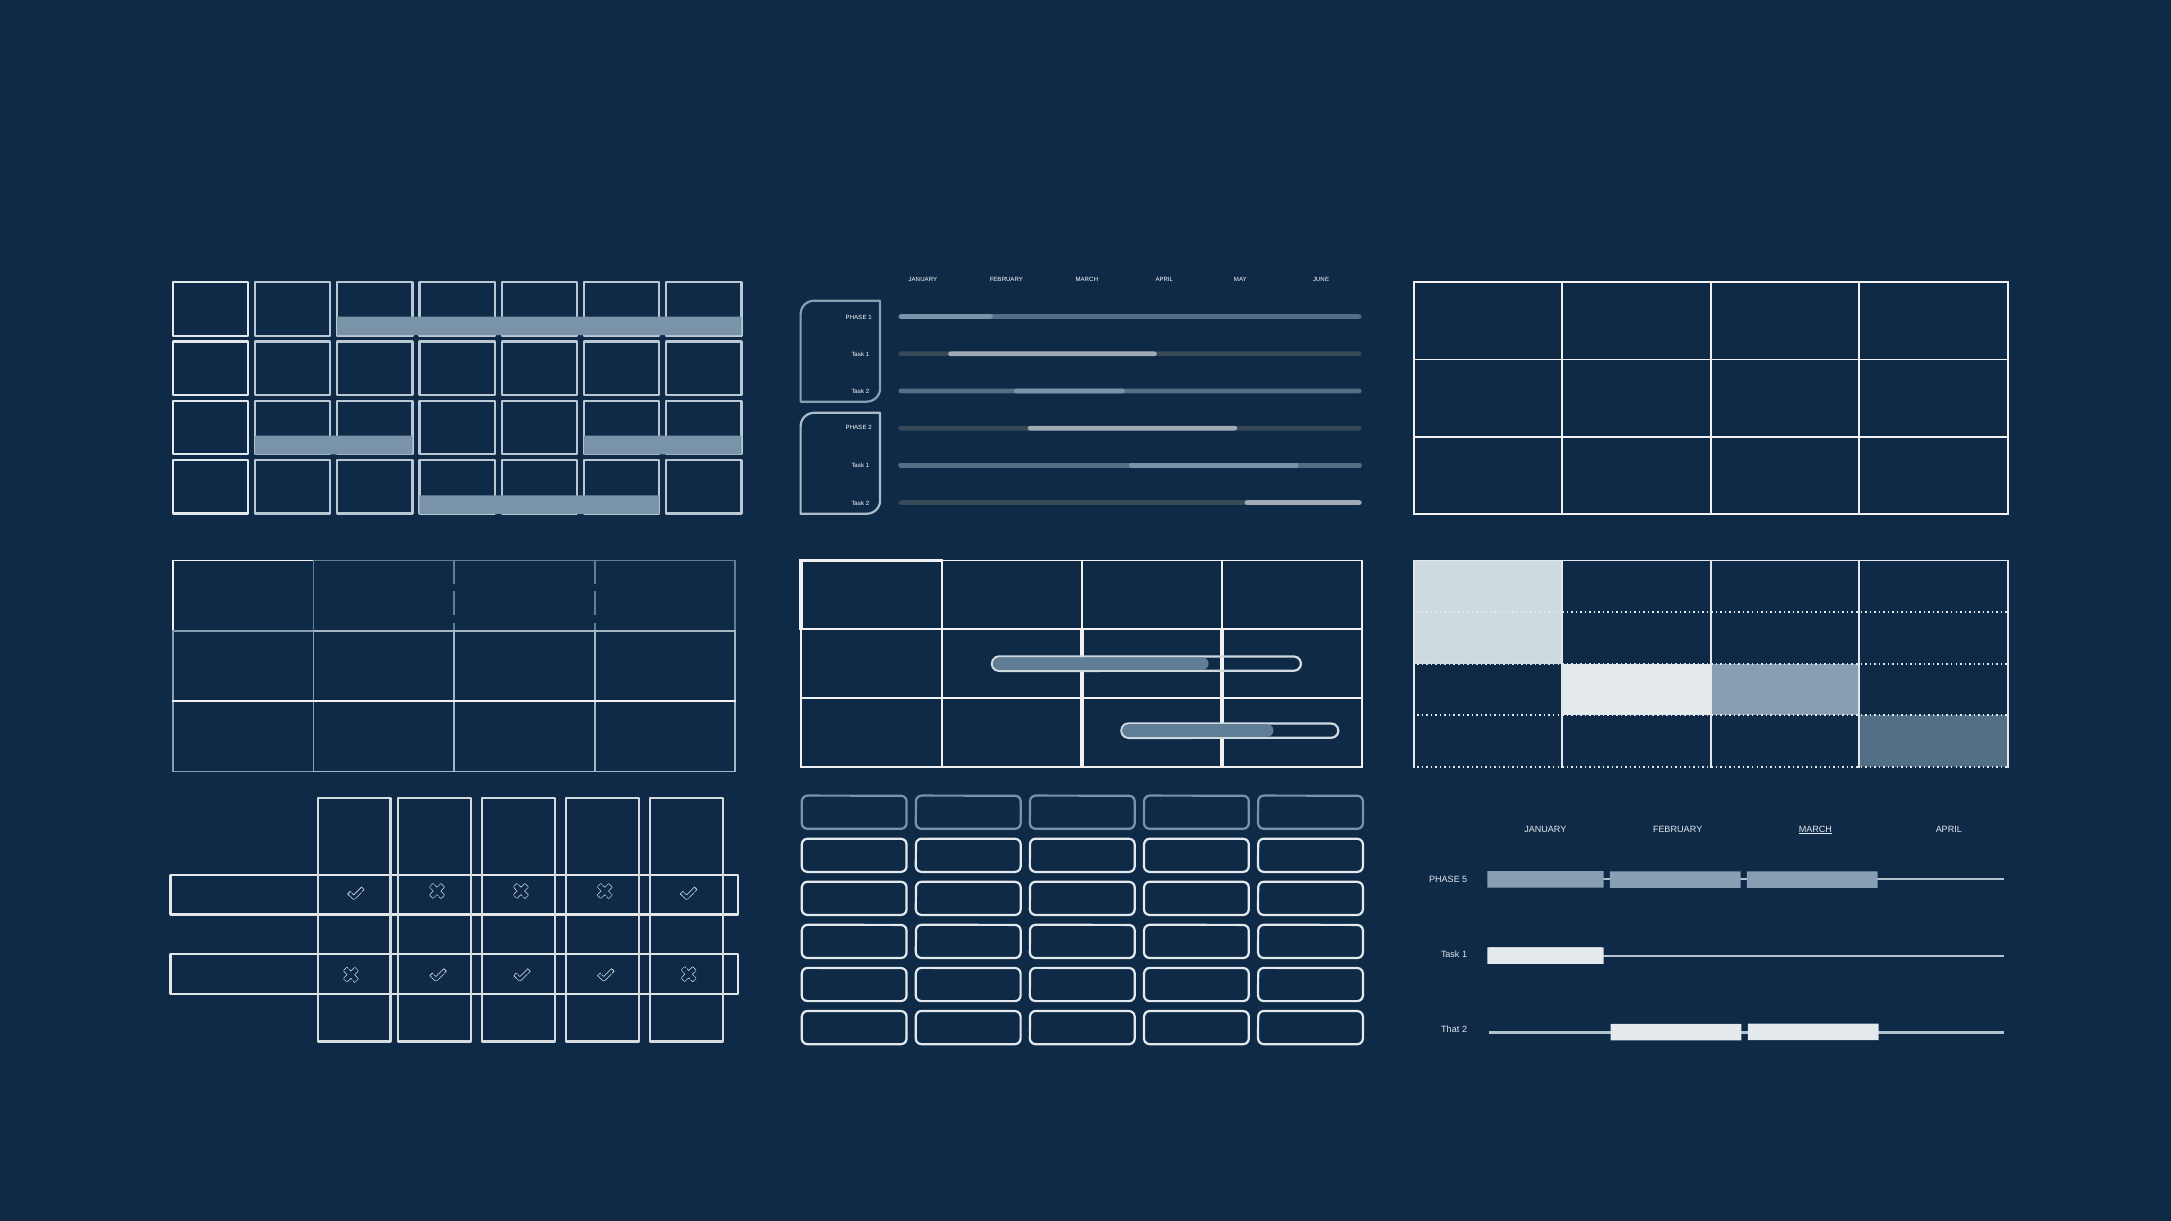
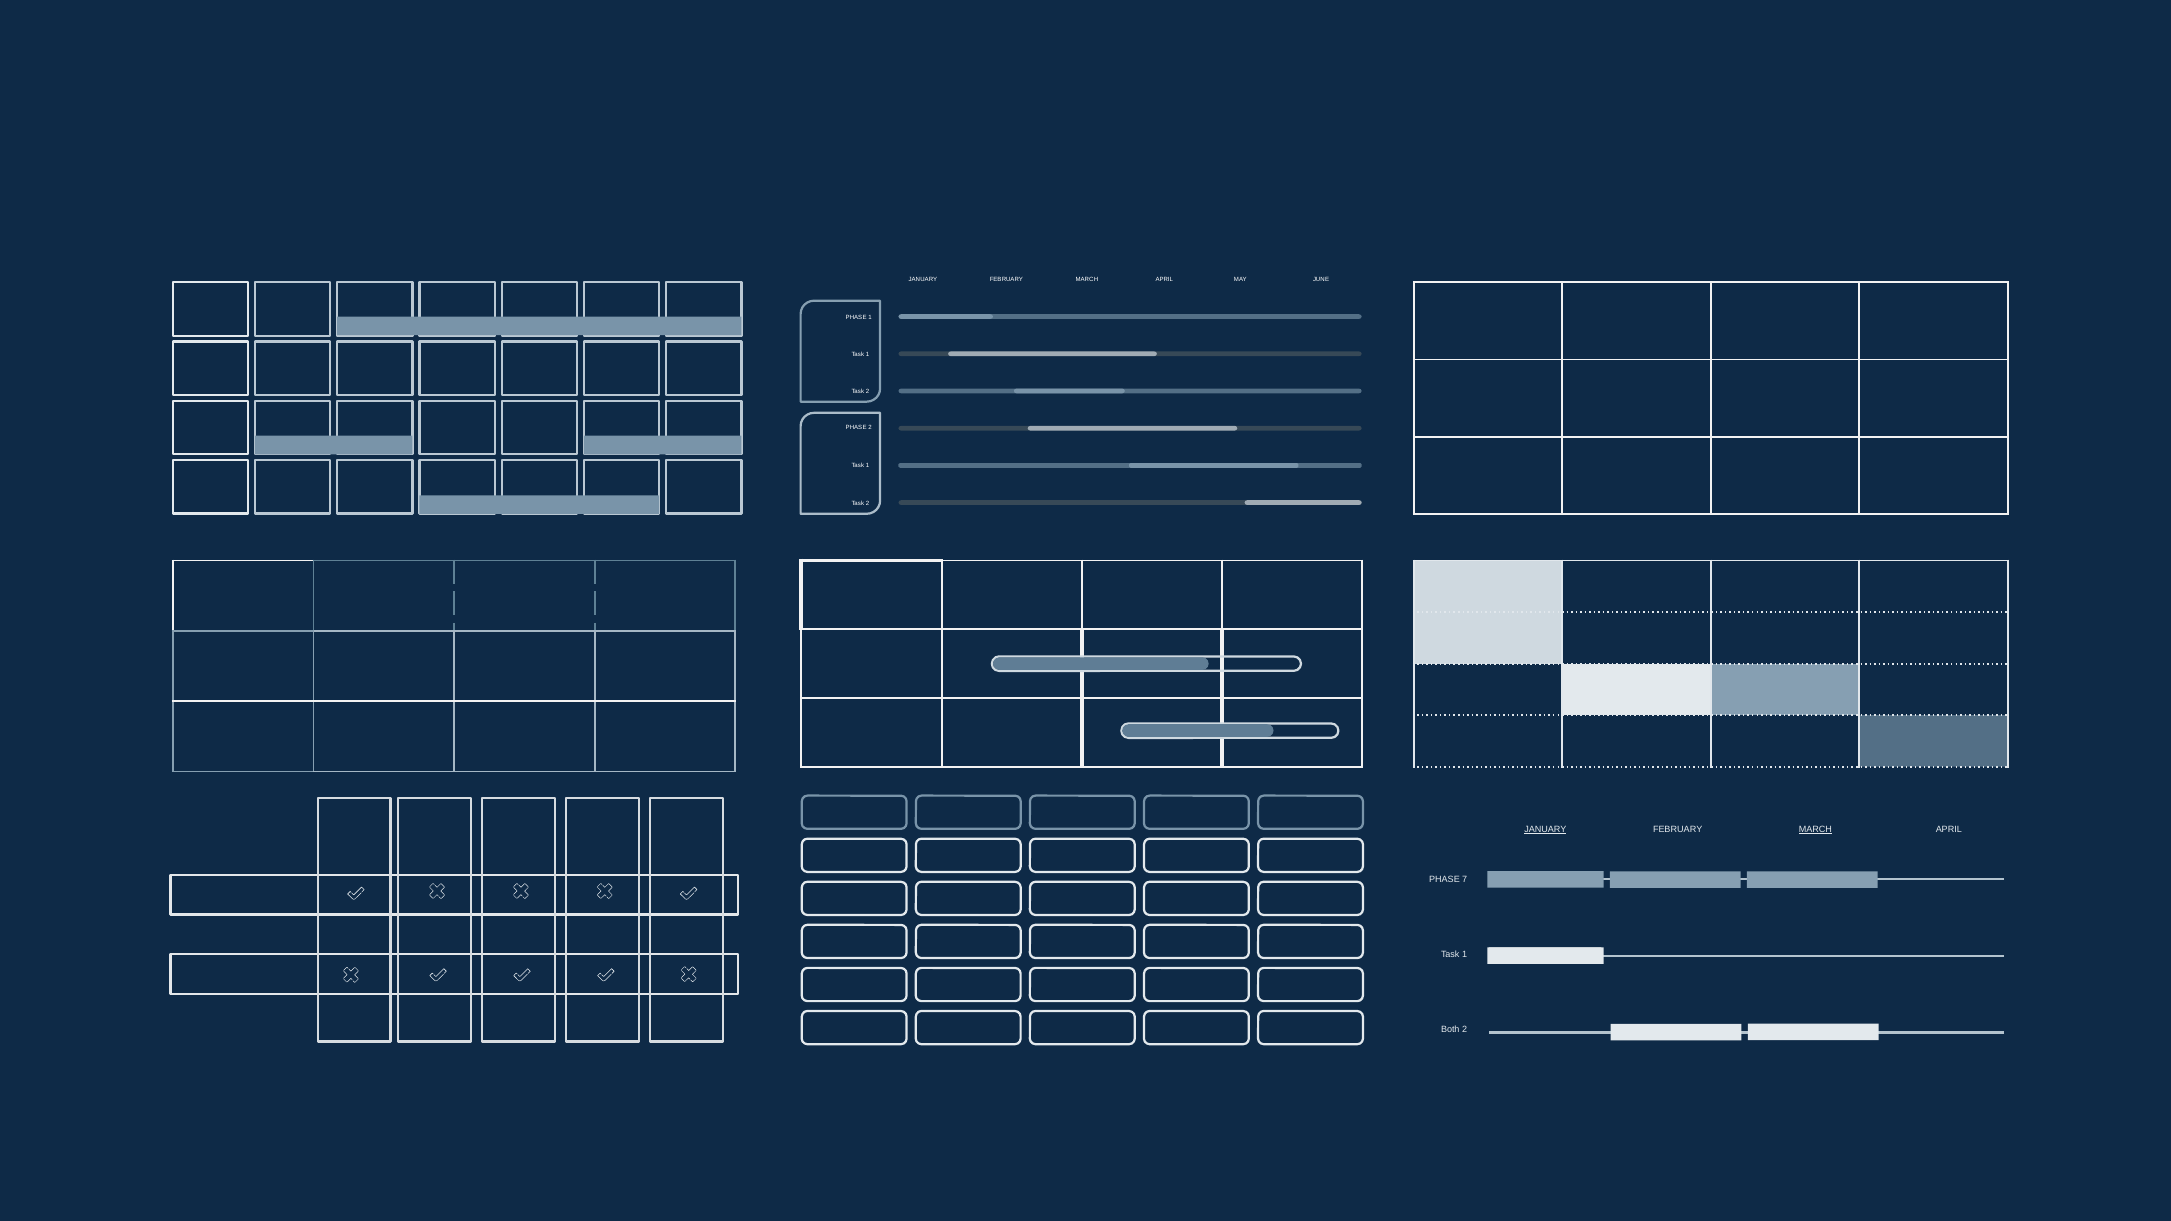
JANUARY underline: none -> present (1545, 830)
5: 5 -> 7 (1465, 880)
That: That -> Both (1450, 1030)
